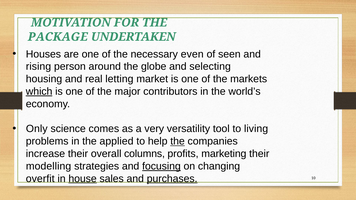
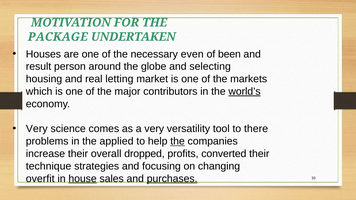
seen: seen -> been (229, 54)
rising: rising -> result (39, 67)
which underline: present -> none (39, 92)
world’s underline: none -> present (245, 92)
Only: Only -> Very (37, 129)
living: living -> there (256, 129)
columns: columns -> dropped (144, 154)
marketing: marketing -> converted (224, 154)
modelling: modelling -> technique (49, 166)
focusing underline: present -> none (161, 166)
